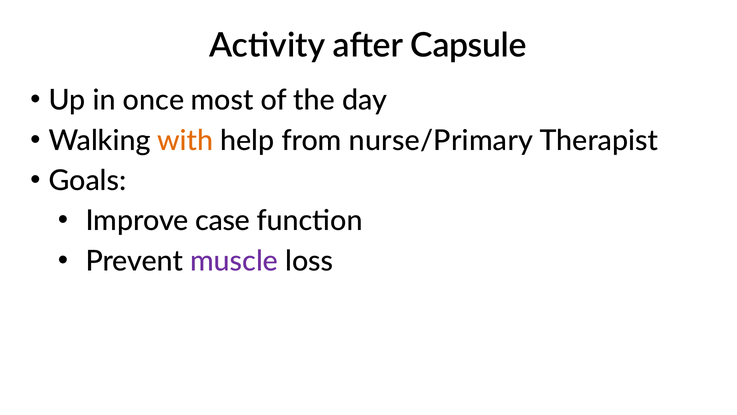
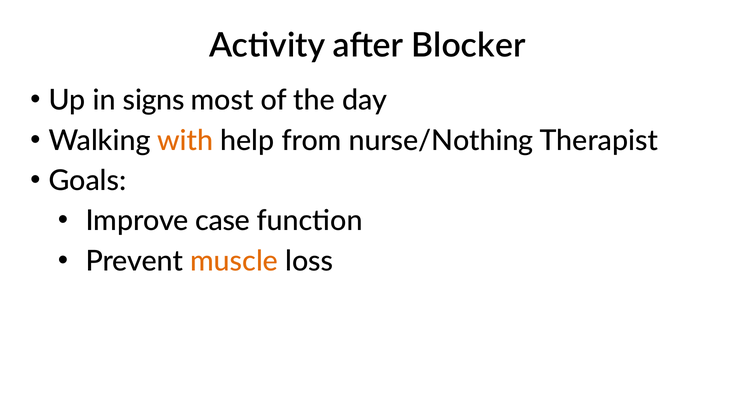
Capsule: Capsule -> Blocker (468, 46)
once: once -> signs (154, 100)
nurse/Primary: nurse/Primary -> nurse/Nothing (441, 140)
muscle colour: purple -> orange (234, 261)
